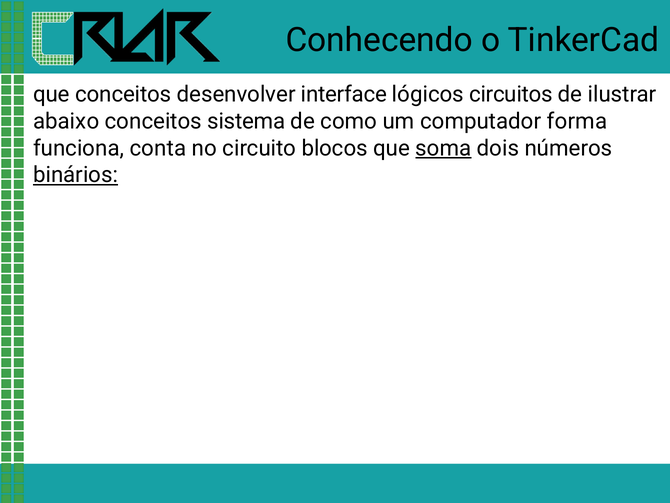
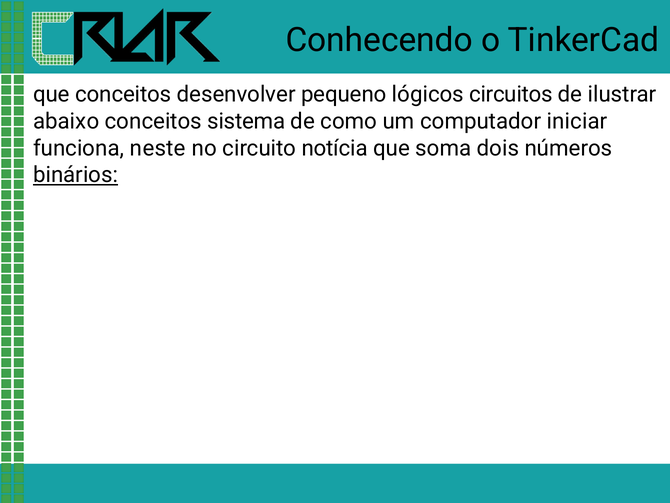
interface: interface -> pequeno (344, 94)
forma: forma -> iniciar (577, 121)
conta: conta -> neste (158, 148)
blocos: blocos -> notícia (335, 148)
soma underline: present -> none (443, 148)
